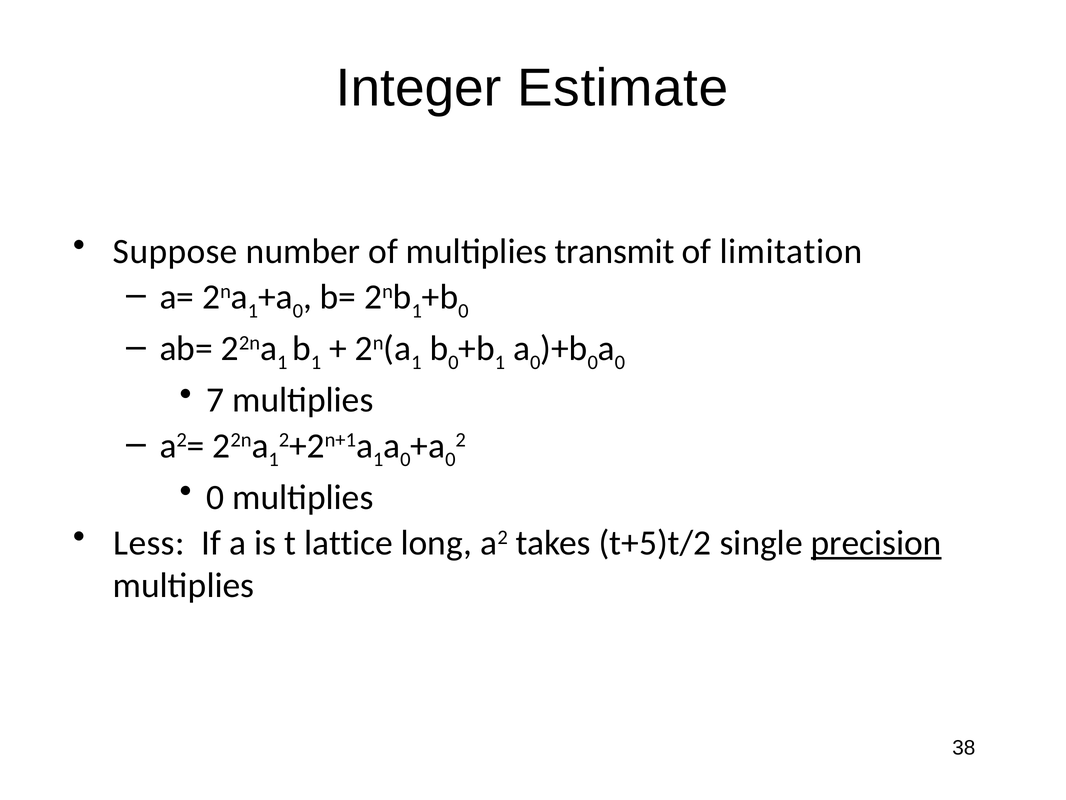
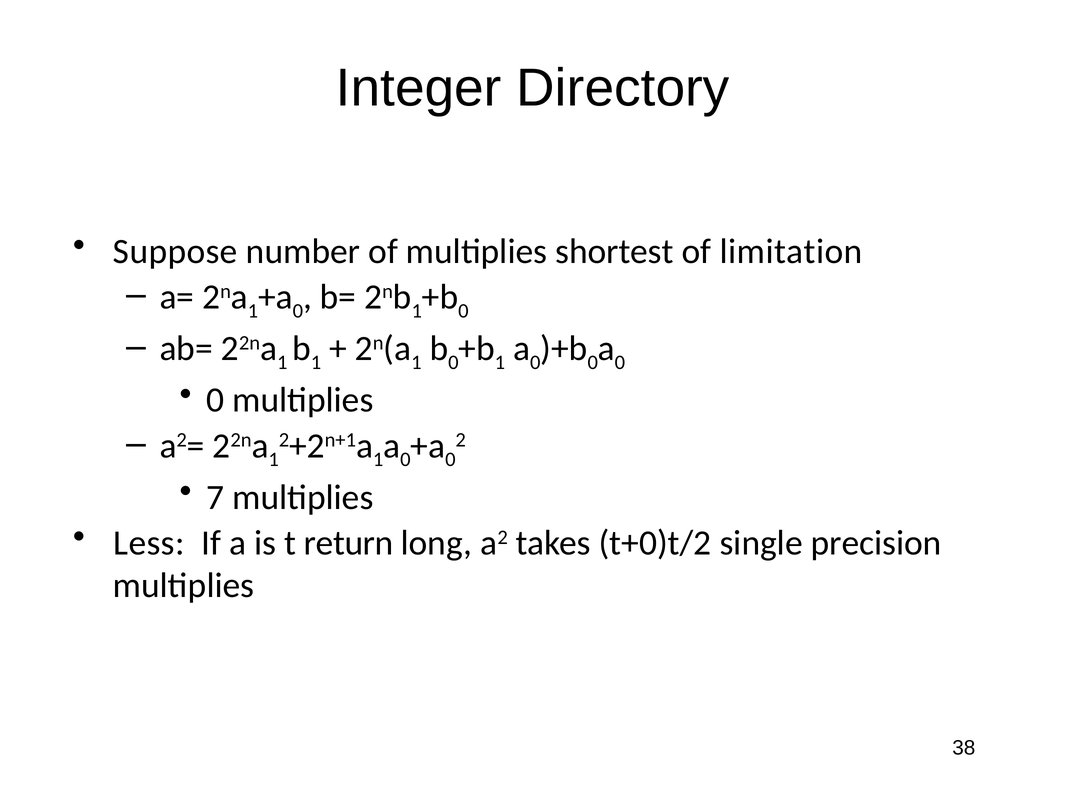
Estimate: Estimate -> Directory (623, 88)
transmit: transmit -> shortest (614, 251)
7: 7 -> 0 (215, 400)
0: 0 -> 7 (215, 497)
lattice: lattice -> return (349, 543)
t+5)t/2: t+5)t/2 -> t+0)t/2 (655, 543)
precision underline: present -> none (876, 543)
